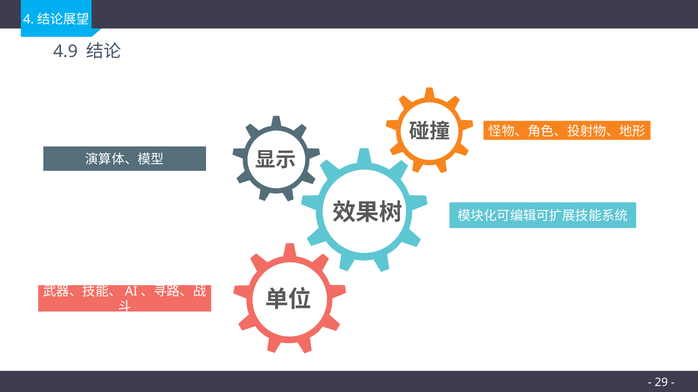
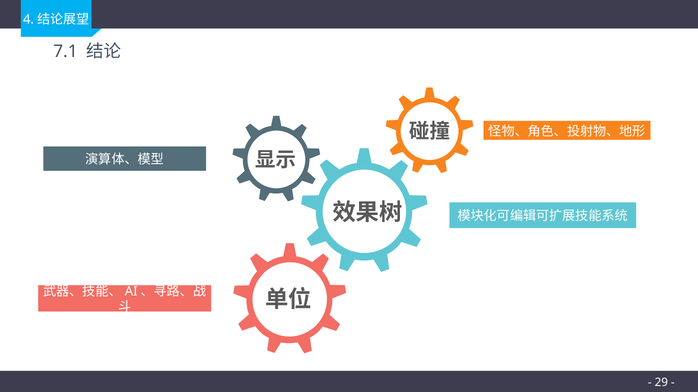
4.9: 4.9 -> 7.1 (65, 51)
